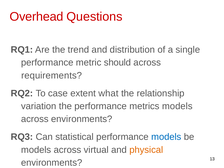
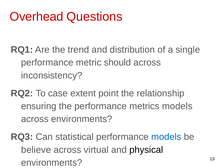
requirements: requirements -> inconsistency (52, 75)
what: what -> point (108, 93)
variation: variation -> ensuring (39, 106)
models: models -> believe (36, 150)
physical colour: orange -> black (146, 150)
